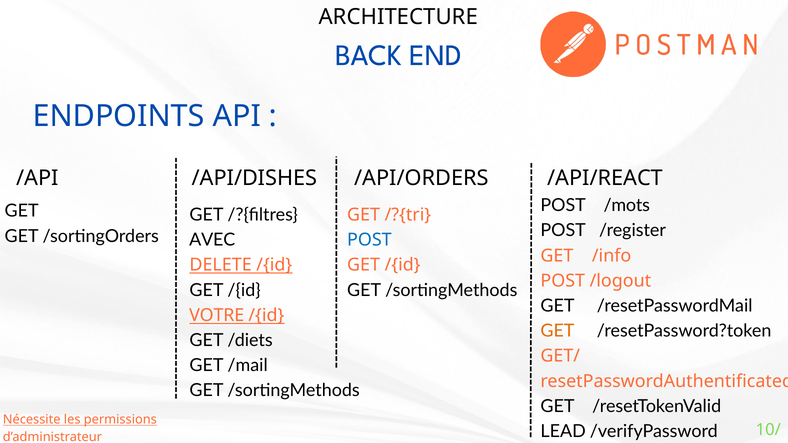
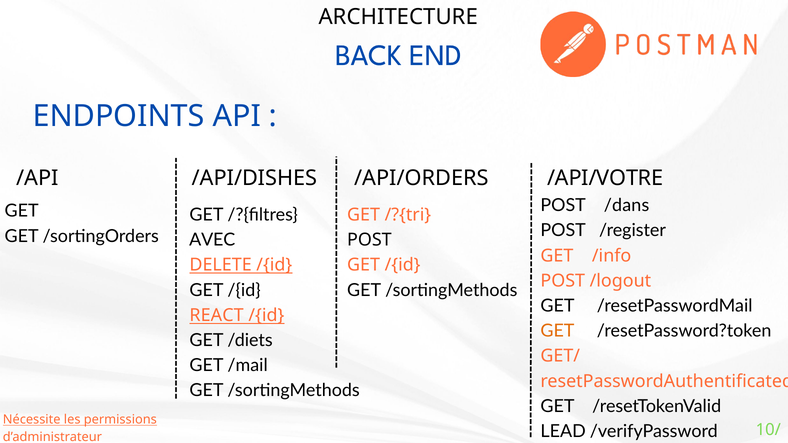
/API/REACT: /API/REACT -> /API/VOTRE (605, 178)
/mots: /mots -> /dans (627, 206)
POST colour: blue -> black (369, 240)
VOTRE: VOTRE -> REACT (217, 315)
